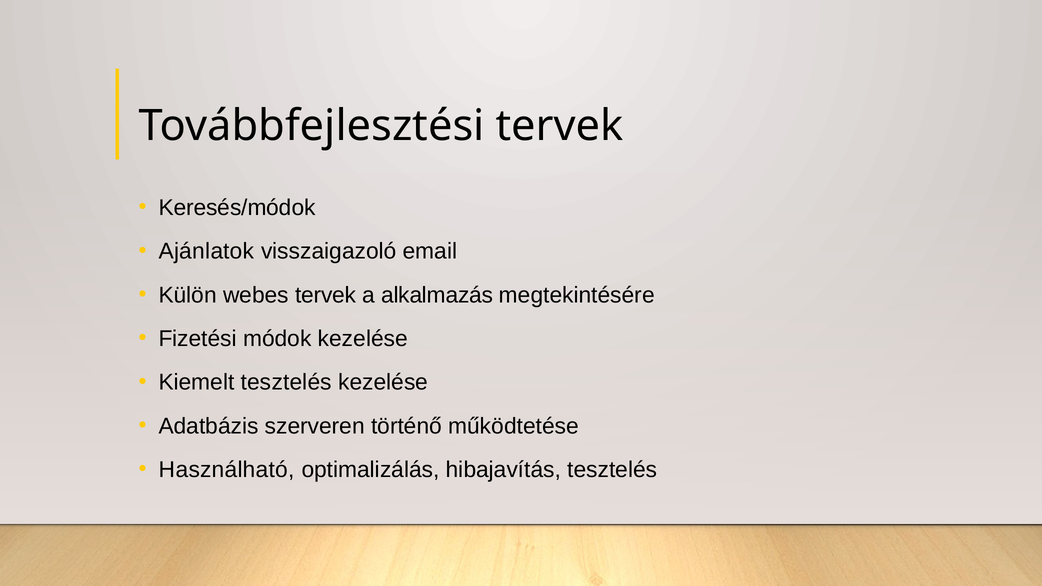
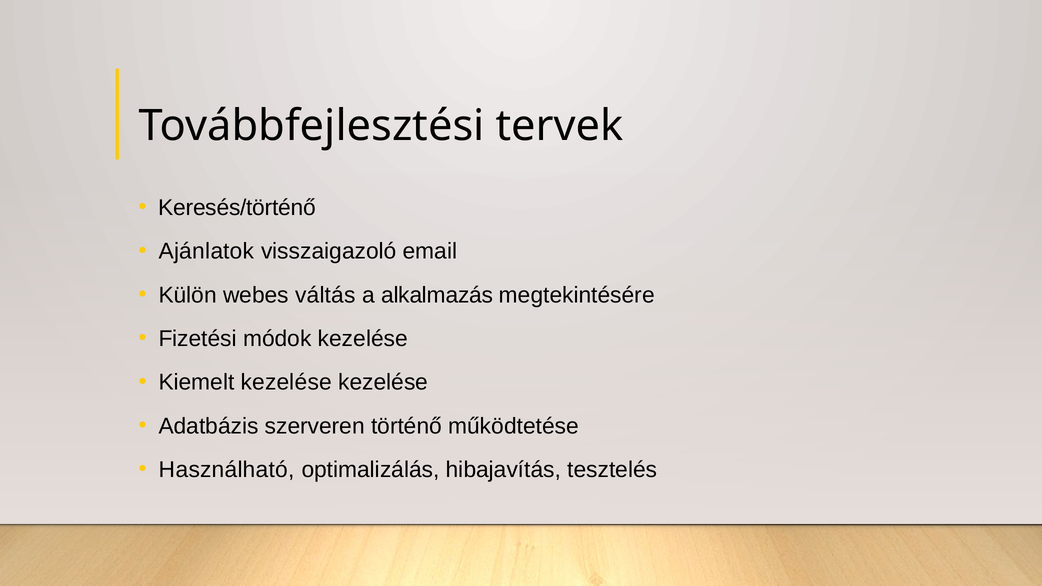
Keresés/módok: Keresés/módok -> Keresés/történő (237, 208)
webes tervek: tervek -> váltás (325, 295)
Kiemelt tesztelés: tesztelés -> kezelése (286, 382)
